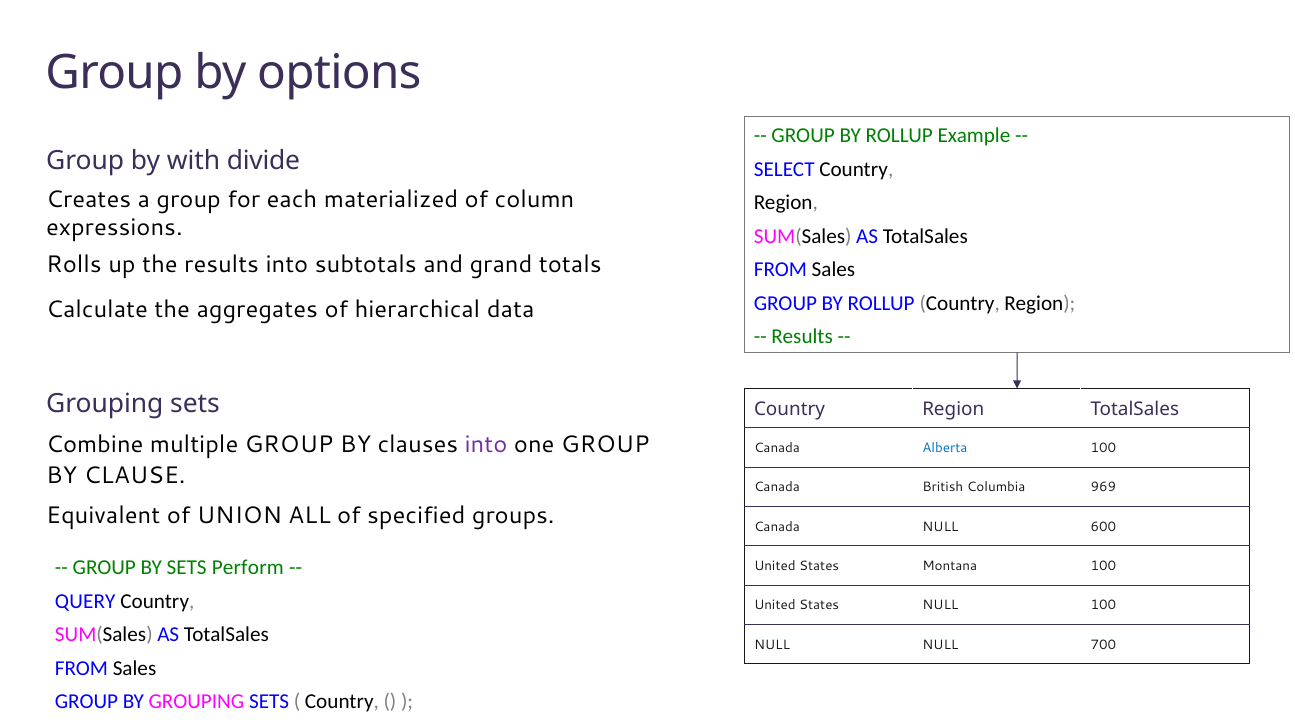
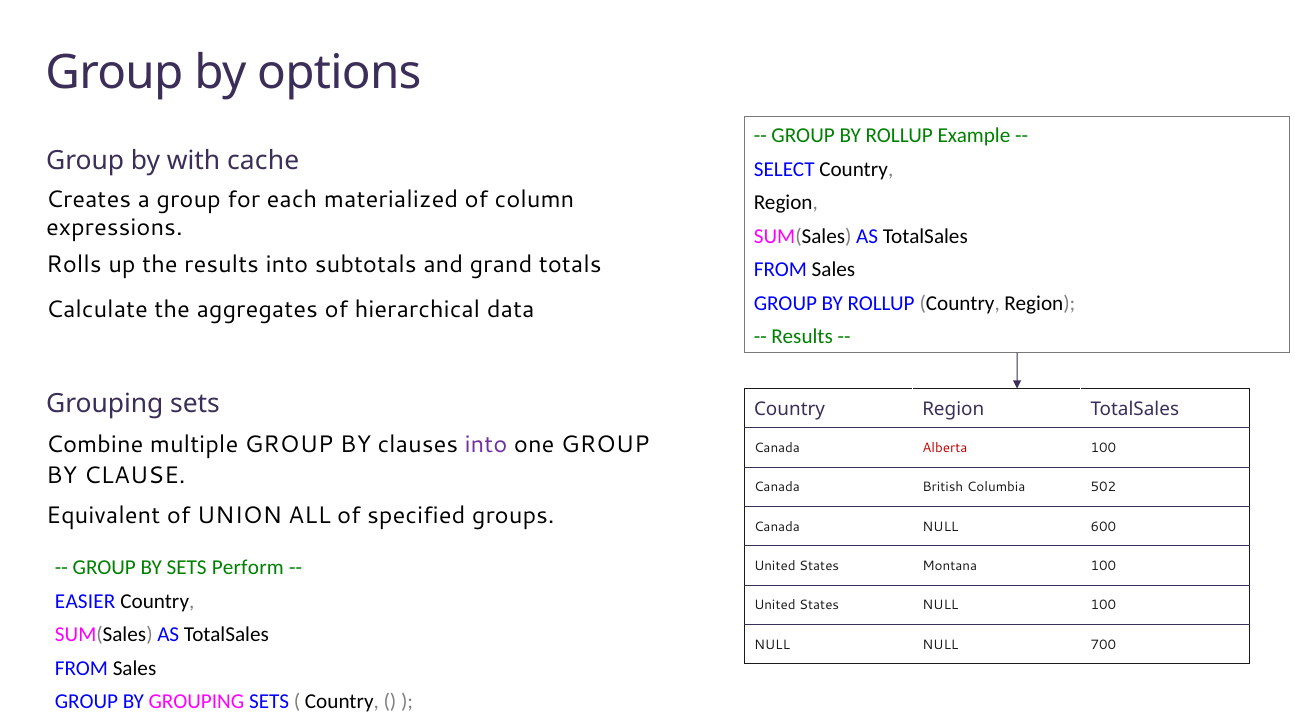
divide: divide -> cache (263, 161)
Alberta colour: blue -> red (945, 448)
969: 969 -> 502 (1103, 488)
QUERY: QUERY -> EASIER (85, 602)
